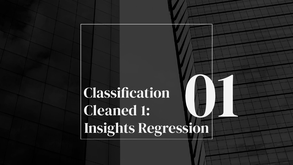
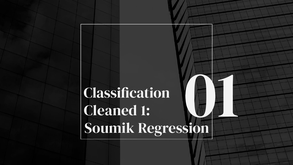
Insights: Insights -> Soumik (110, 128)
